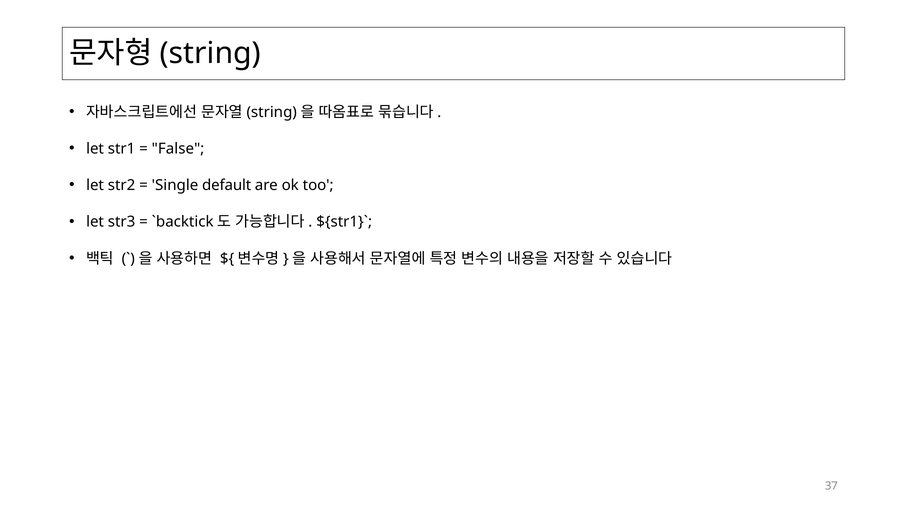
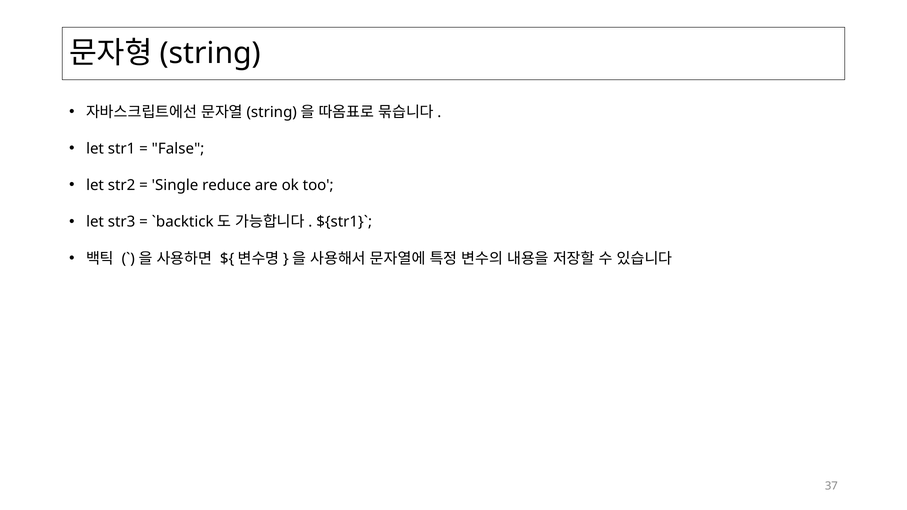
default: default -> reduce (227, 185)
